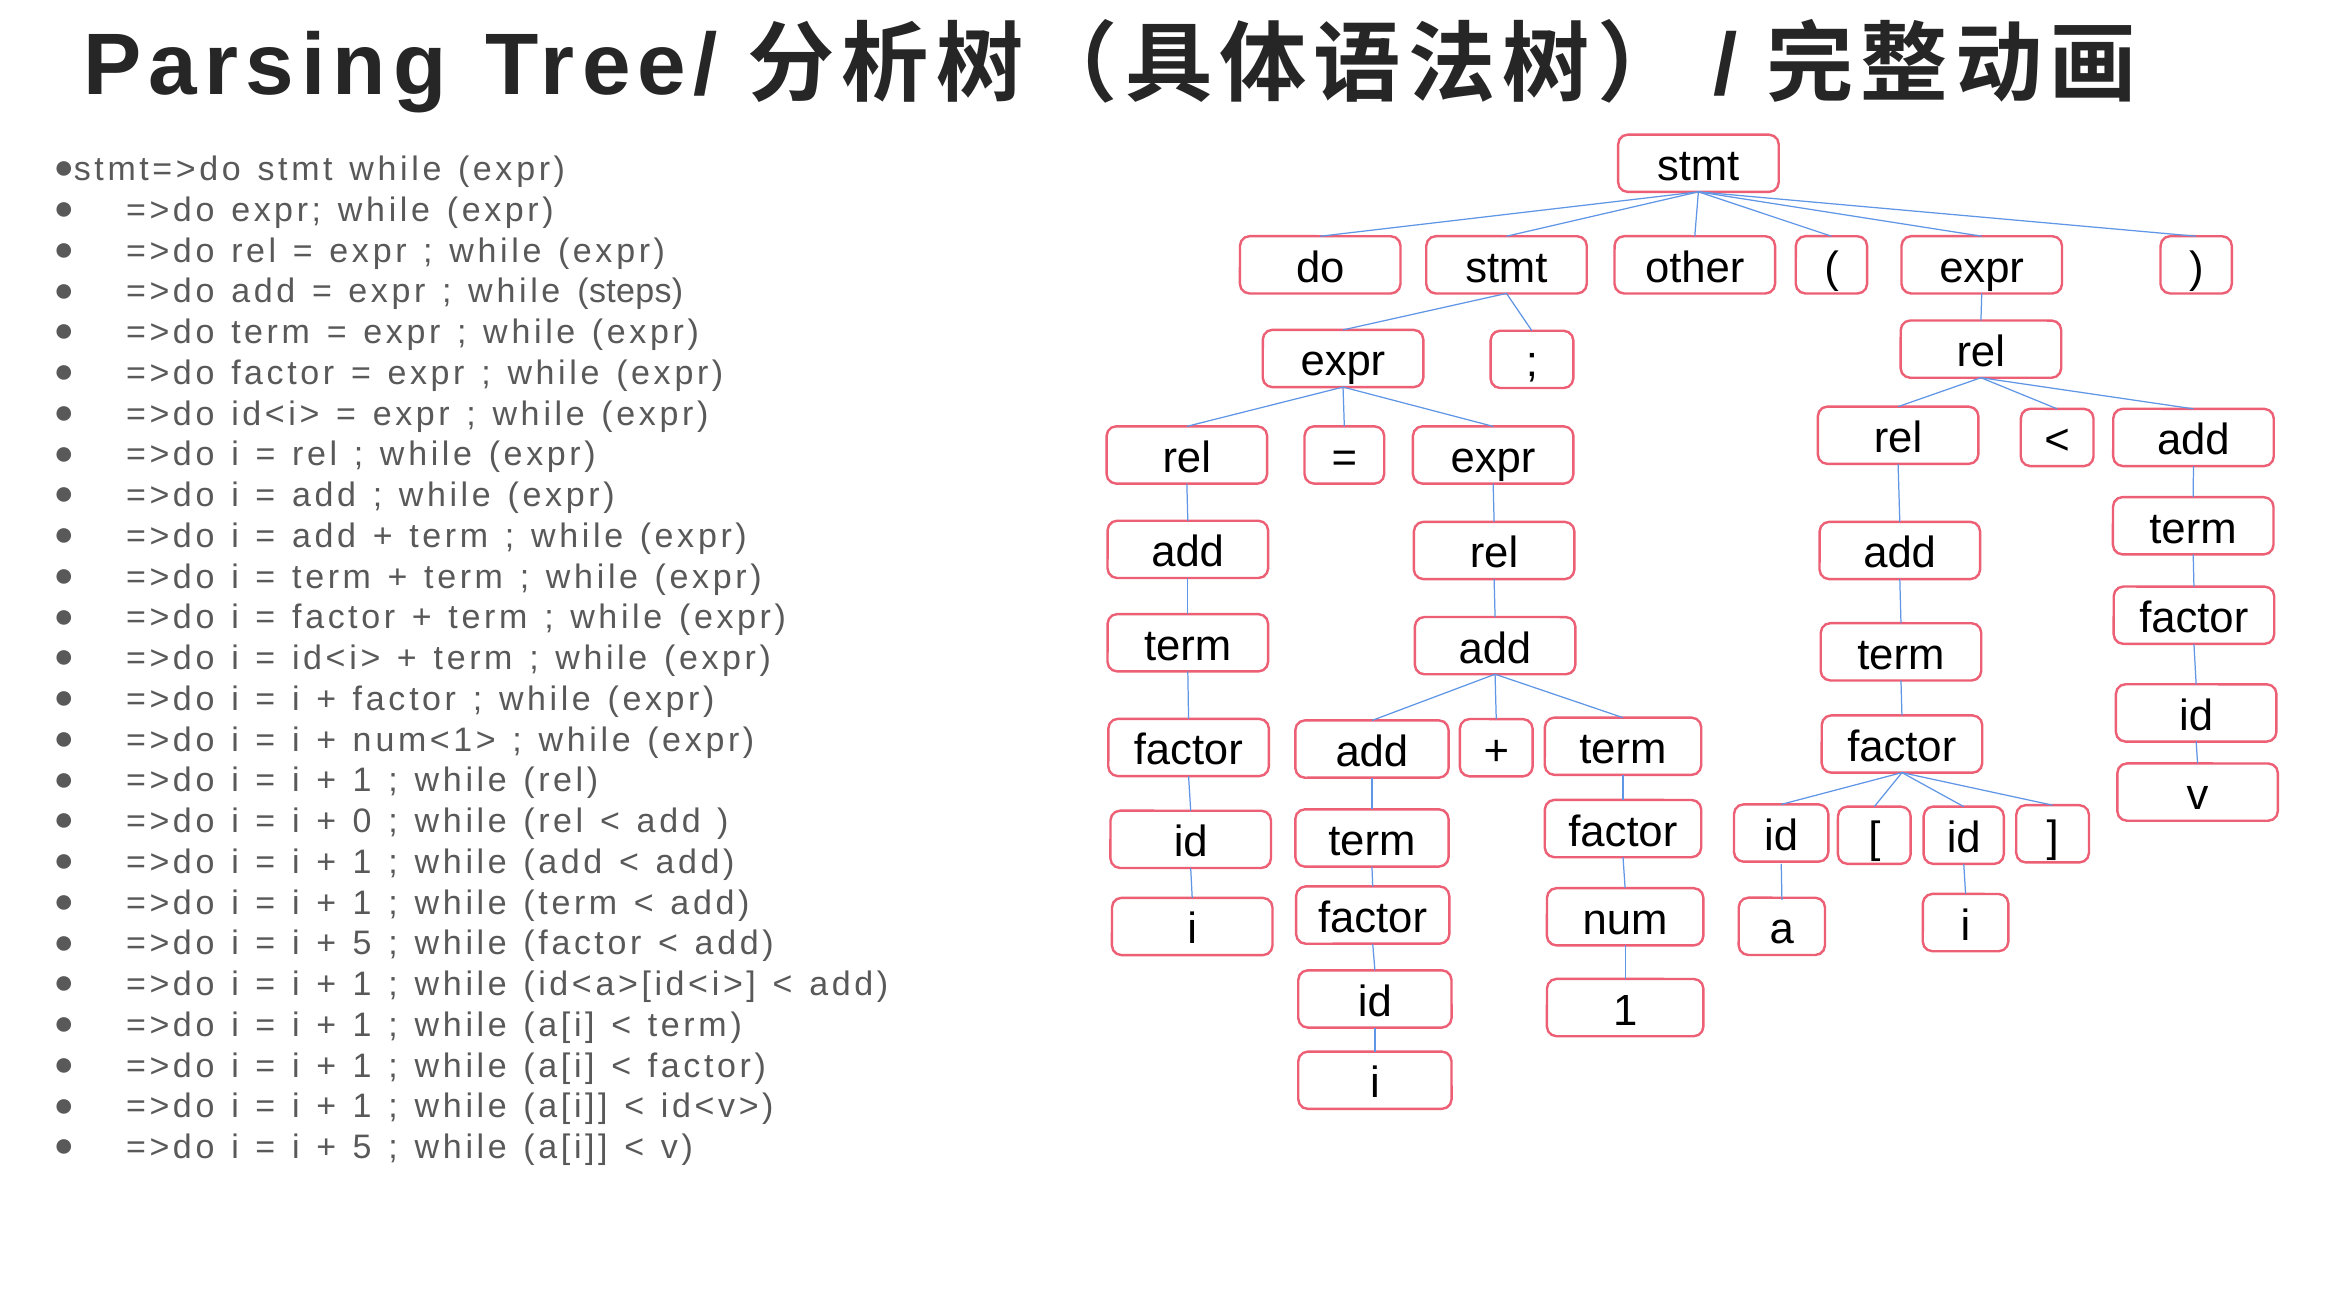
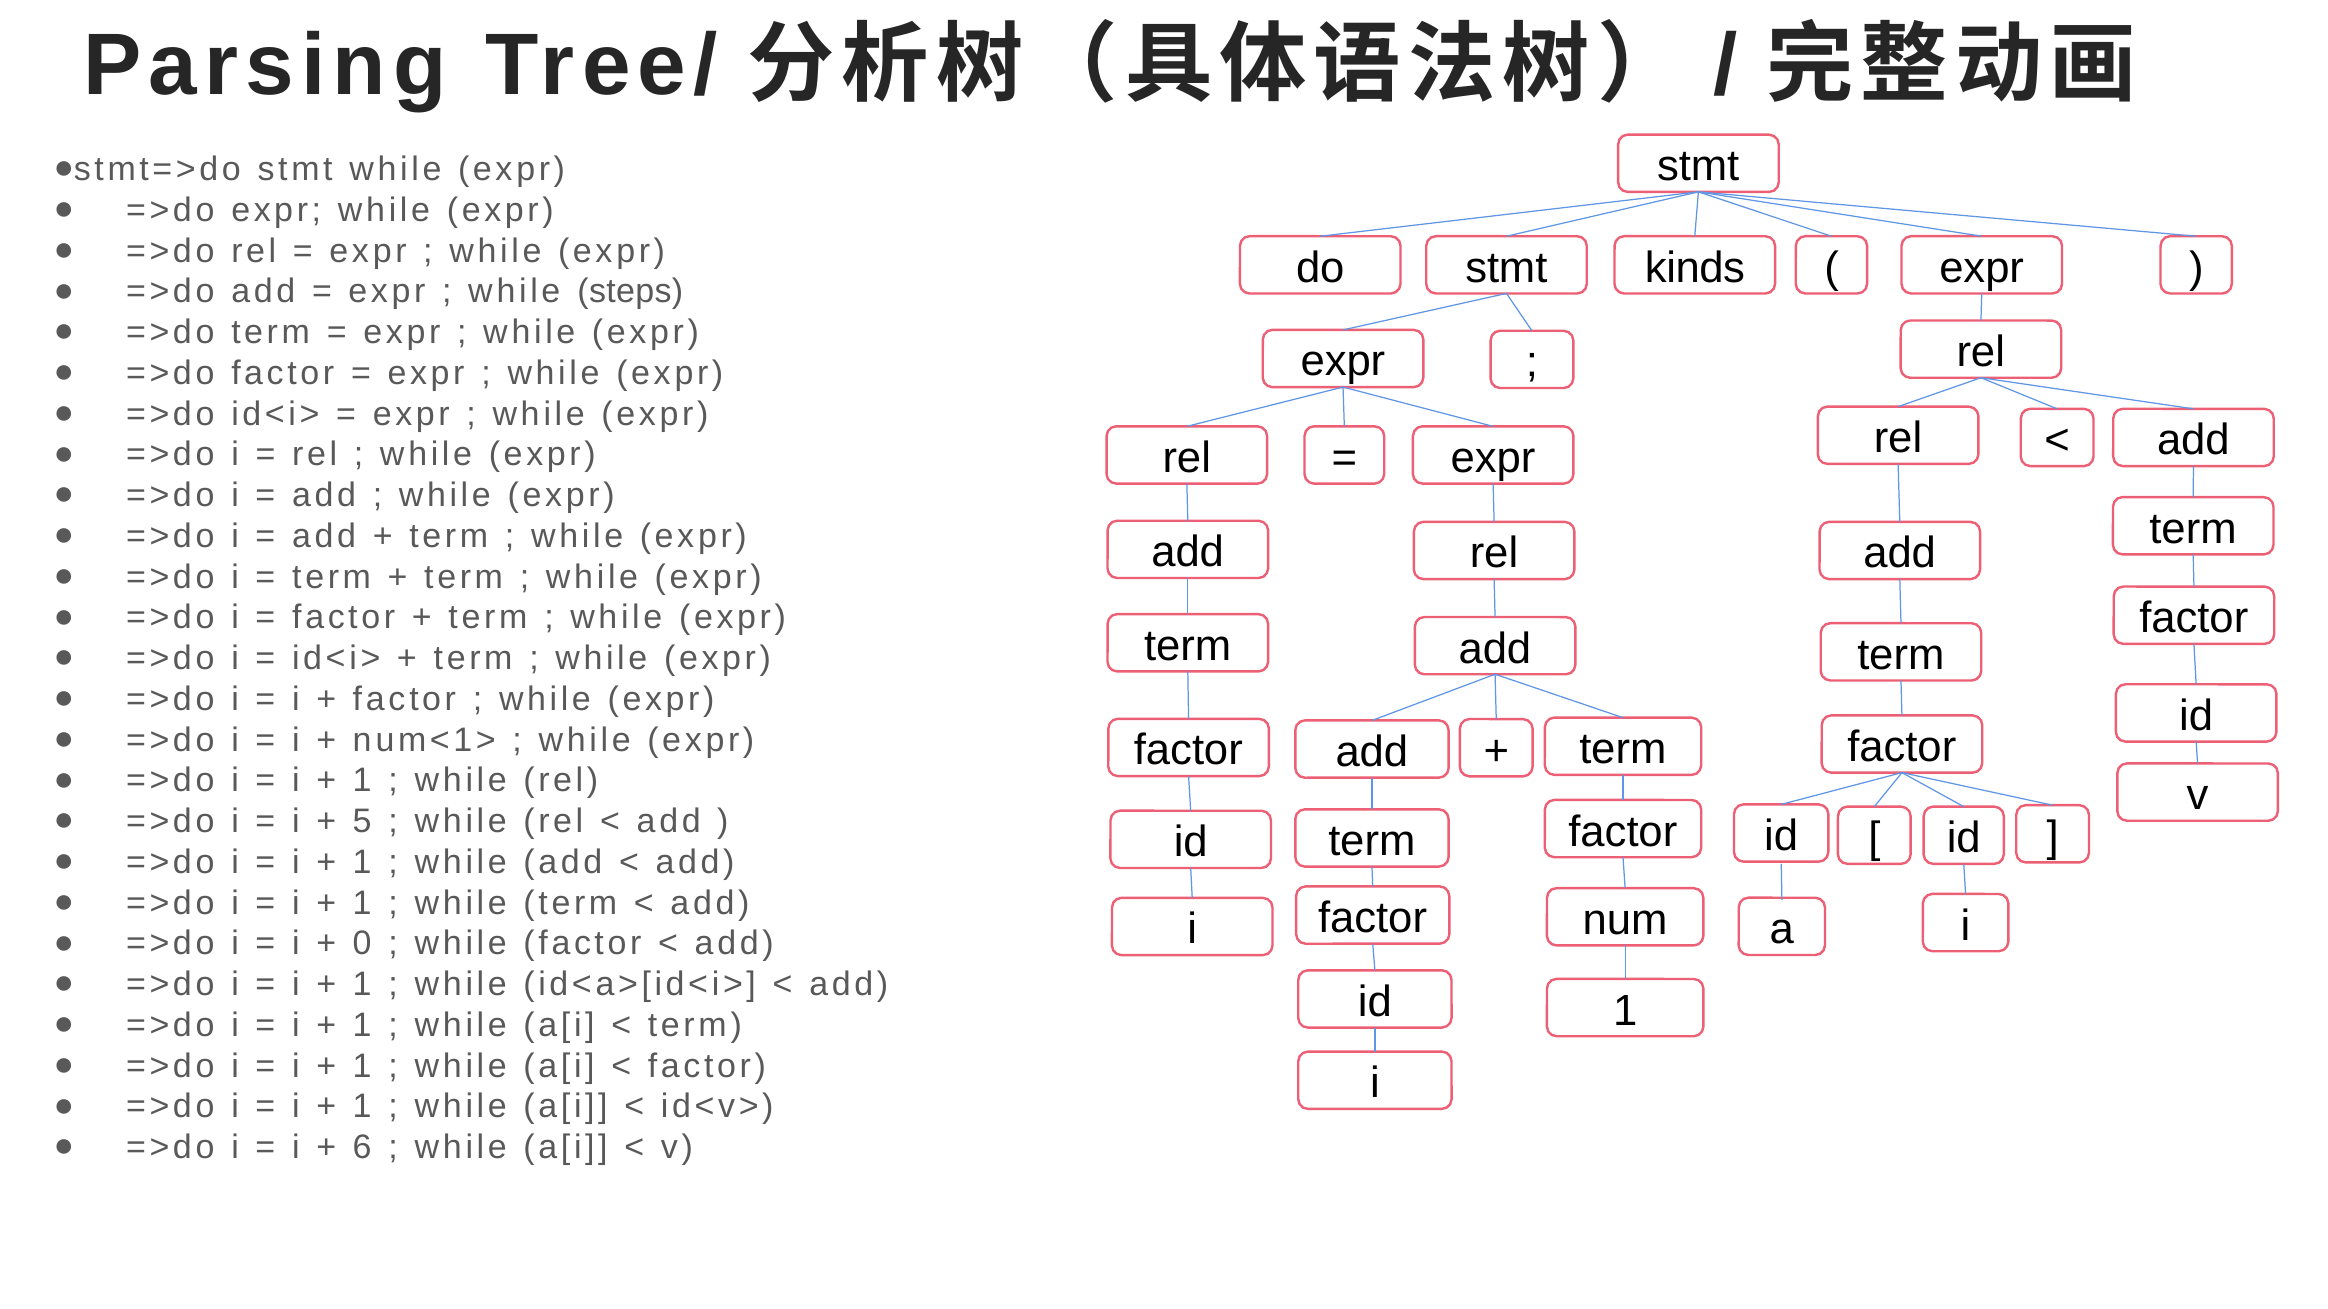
other: other -> kinds (1695, 268)
0: 0 -> 5 (362, 822)
5: 5 -> 0 (362, 944)
5: 5 -> 6 (362, 1148)
